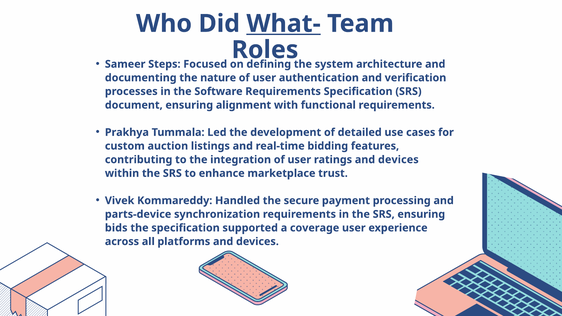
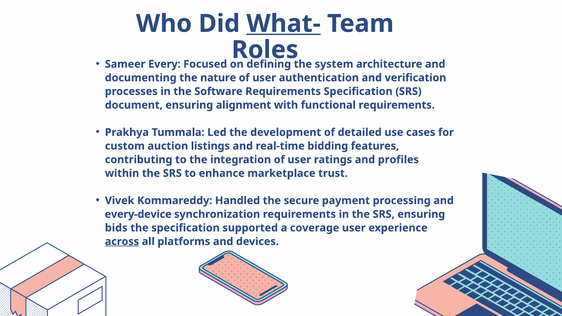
Steps: Steps -> Every (164, 64)
ratings and devices: devices -> profiles (398, 160)
parts-device: parts-device -> every-device (138, 214)
across underline: none -> present (122, 242)
